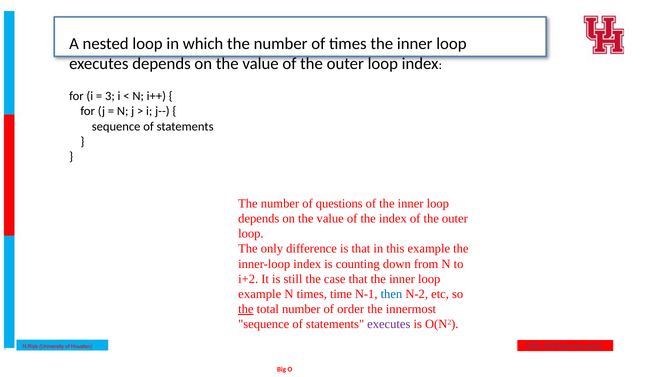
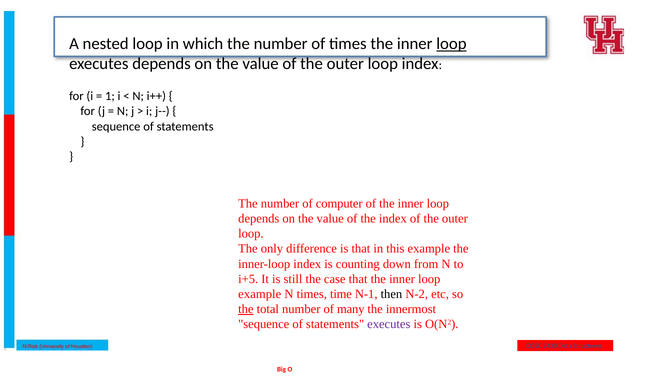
loop underline: none -> present (451, 44)
3: 3 -> 1 (110, 96)
questions: questions -> computer (339, 203)
i+2: i+2 -> i+5 (248, 279)
then colour: blue -> black (391, 294)
order: order -> many (351, 309)
